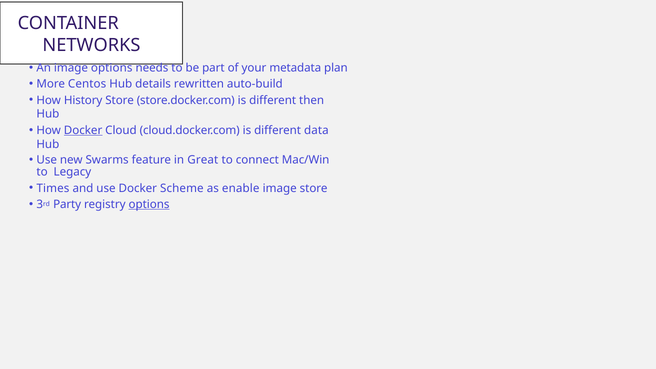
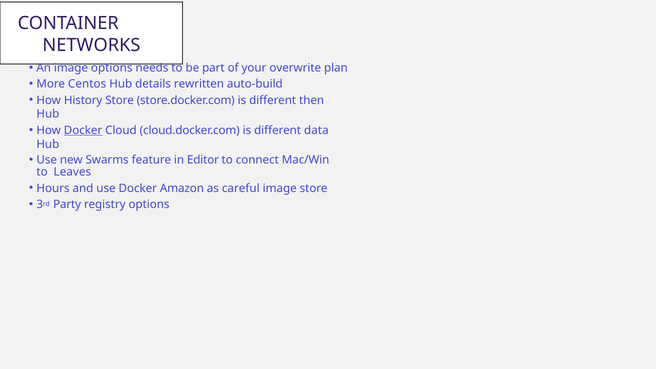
metadata: metadata -> overwrite (295, 68)
Great: Great -> Editor (203, 160)
Legacy: Legacy -> Leaves (72, 172)
Times: Times -> Hours (53, 188)
Scheme: Scheme -> Amazon (182, 188)
enable: enable -> careful (241, 188)
options underline: present -> none (149, 204)
